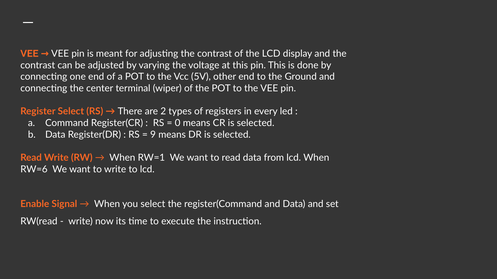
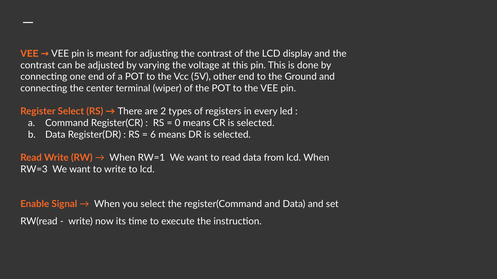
9: 9 -> 6 (153, 135)
RW=6: RW=6 -> RW=3 (34, 170)
